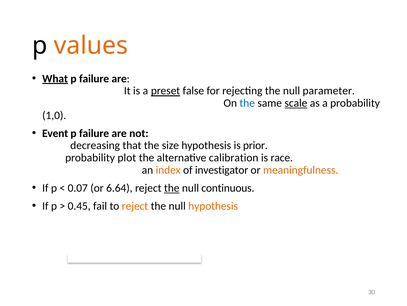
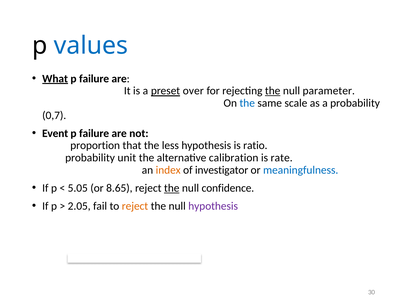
values colour: orange -> blue (91, 46)
false: false -> over (193, 91)
the underline: none -> present (273, 91)
scale underline: present -> none (296, 103)
1,0: 1,0 -> 0,7 (54, 115)
decreasing: decreasing -> proportion (95, 145)
size: size -> less (170, 145)
prior: prior -> ratio (255, 145)
plot: plot -> unit (127, 157)
race: race -> rate (282, 157)
meaningfulness colour: orange -> blue (301, 170)
0.07: 0.07 -> 5.05 (78, 188)
6.64: 6.64 -> 8.65 (119, 188)
continuous: continuous -> confidence (228, 188)
0.45: 0.45 -> 2.05 (79, 205)
hypothesis colour: orange -> purple (213, 205)
